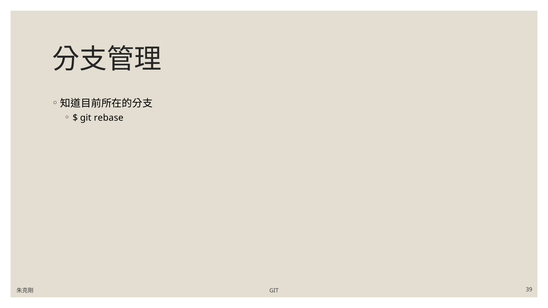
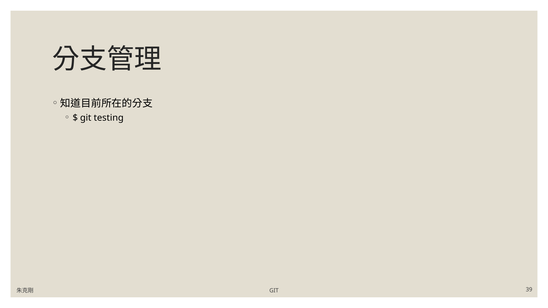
rebase: rebase -> testing (109, 118)
